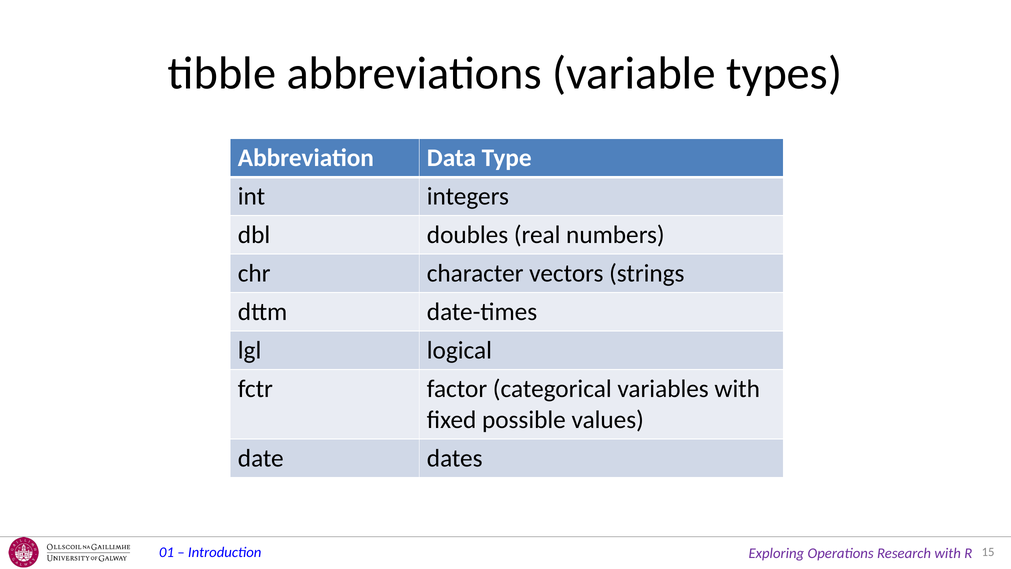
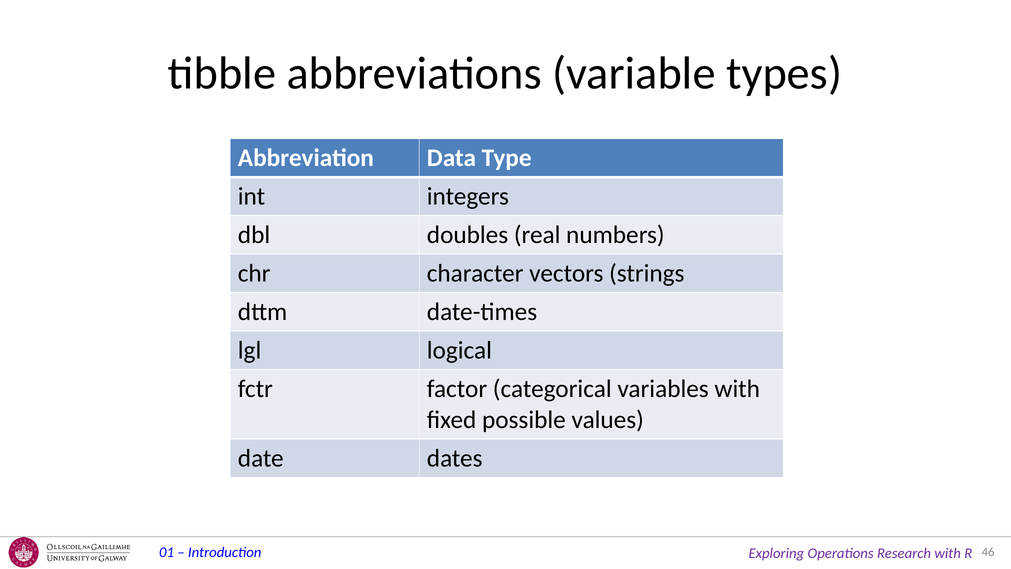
15: 15 -> 46 (988, 552)
